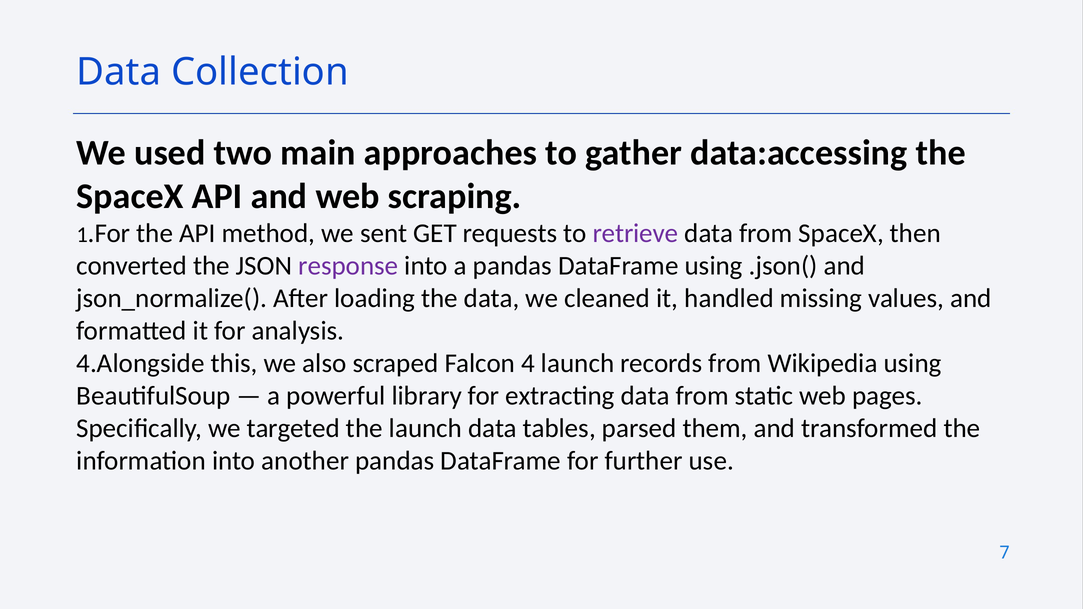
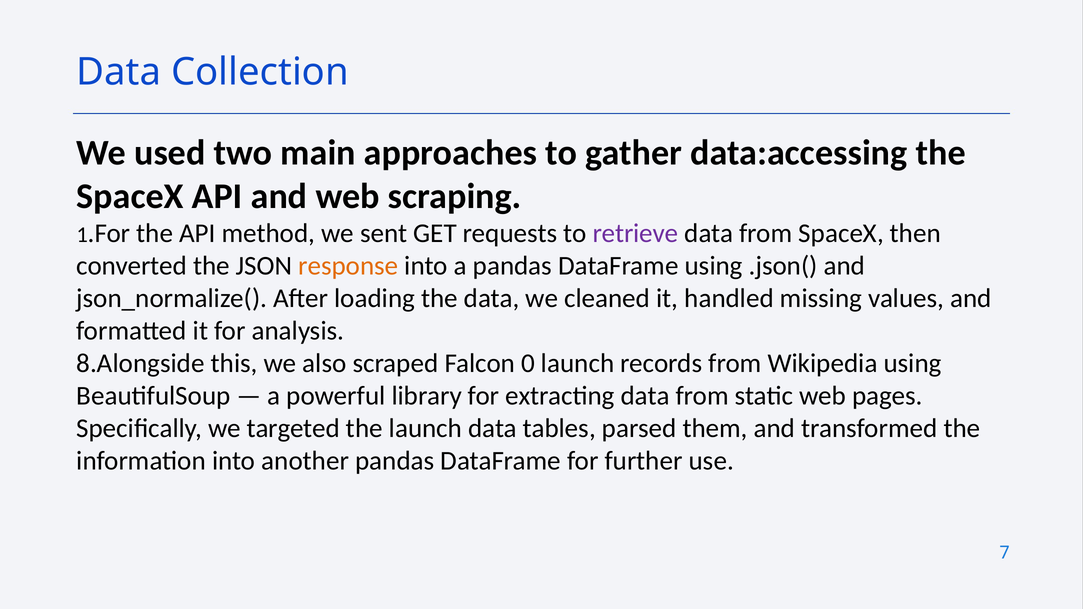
response colour: purple -> orange (348, 266)
4.Alongside: 4.Alongside -> 8.Alongside (140, 363)
4: 4 -> 0 (528, 363)
